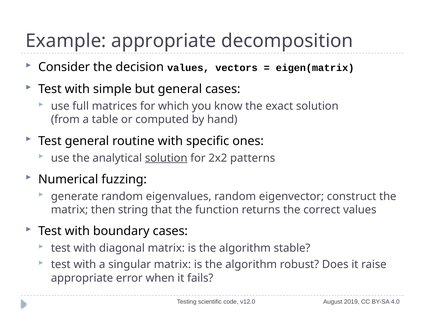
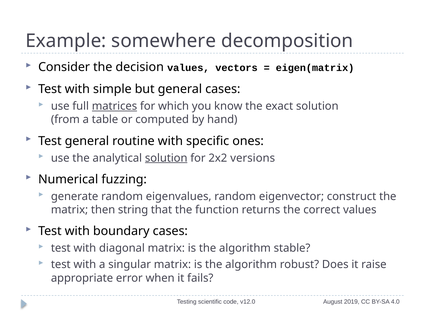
Example appropriate: appropriate -> somewhere (164, 41)
matrices underline: none -> present (114, 106)
patterns: patterns -> versions (253, 158)
